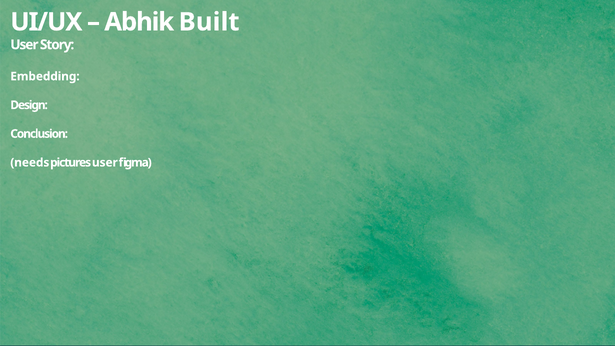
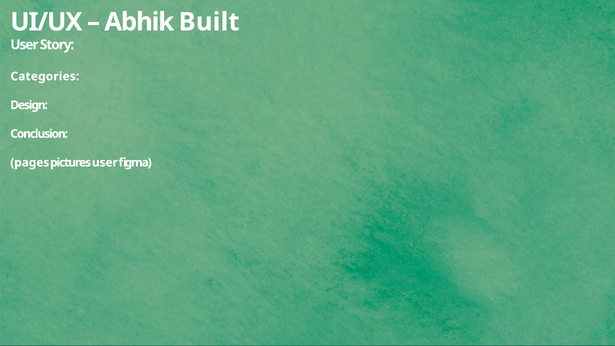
Embedding: Embedding -> Categories (45, 76)
needs: needs -> pages (30, 163)
